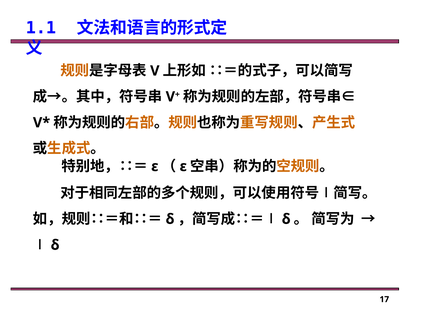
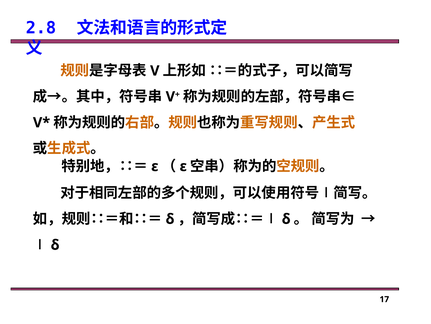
1.1: 1.1 -> 2.8 (41, 28)
